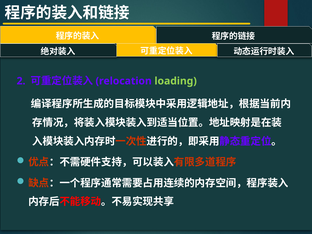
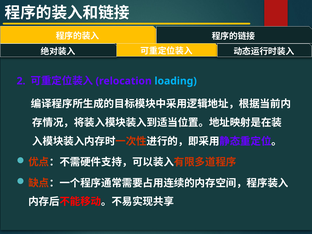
loading colour: light green -> light blue (176, 81)
